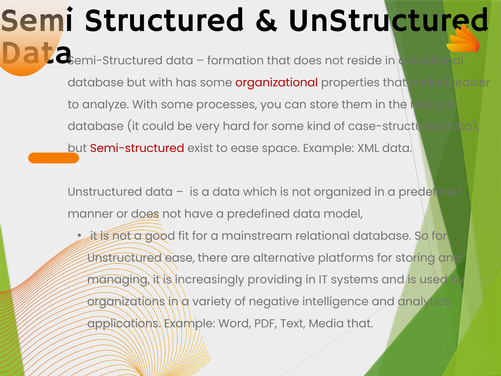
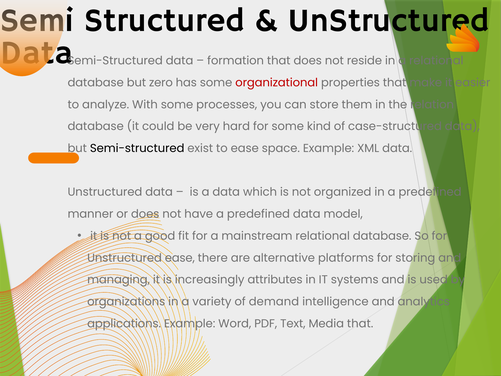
but with: with -> zero (161, 83)
Semi-structured colour: red -> black (137, 148)
providing: providing -> attributes (275, 280)
negative: negative -> demand (274, 302)
